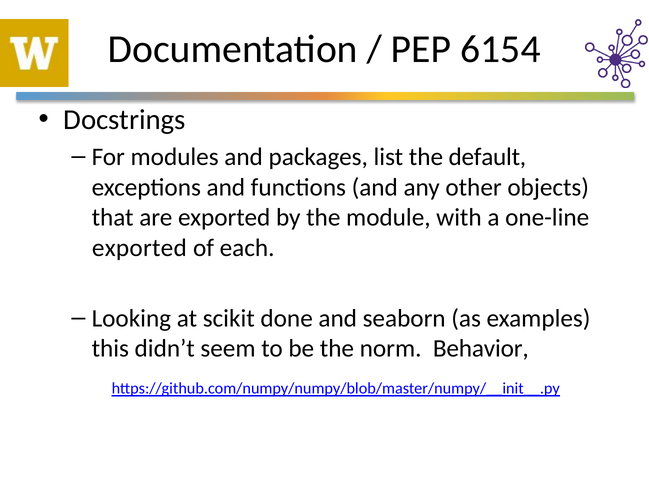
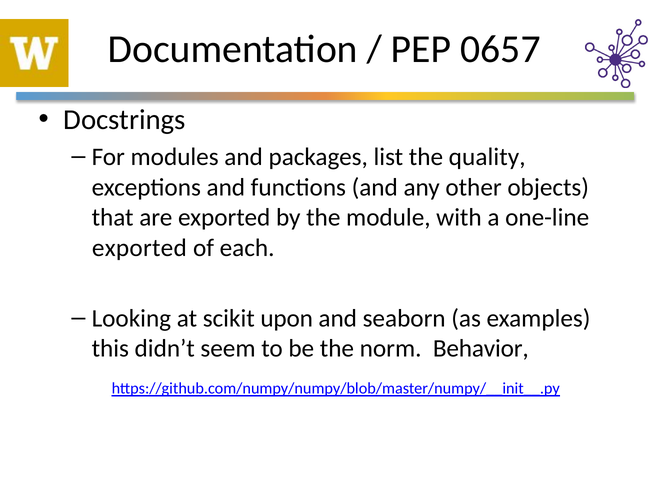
6154: 6154 -> 0657 (500, 49)
default: default -> quality (487, 157)
done: done -> upon (287, 319)
